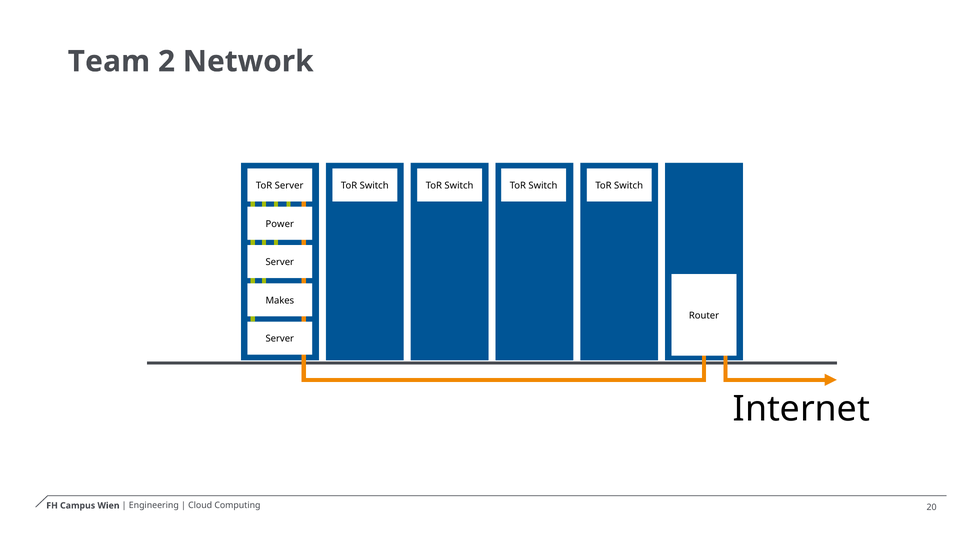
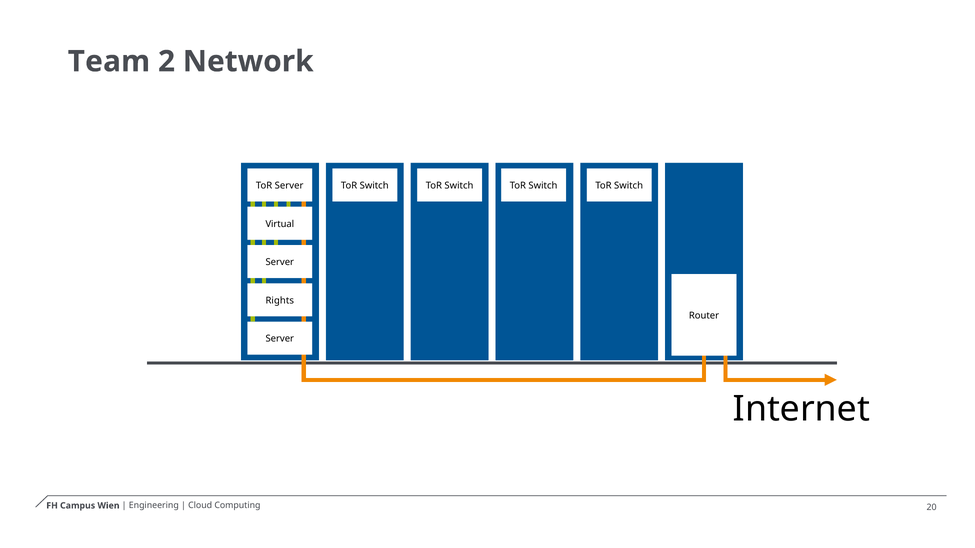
Power: Power -> Virtual (280, 224)
Makes: Makes -> Rights (280, 301)
